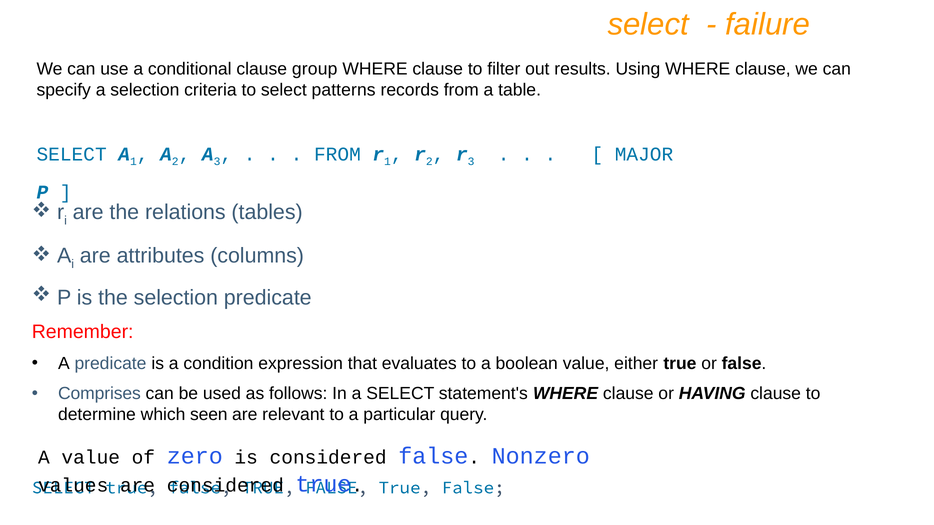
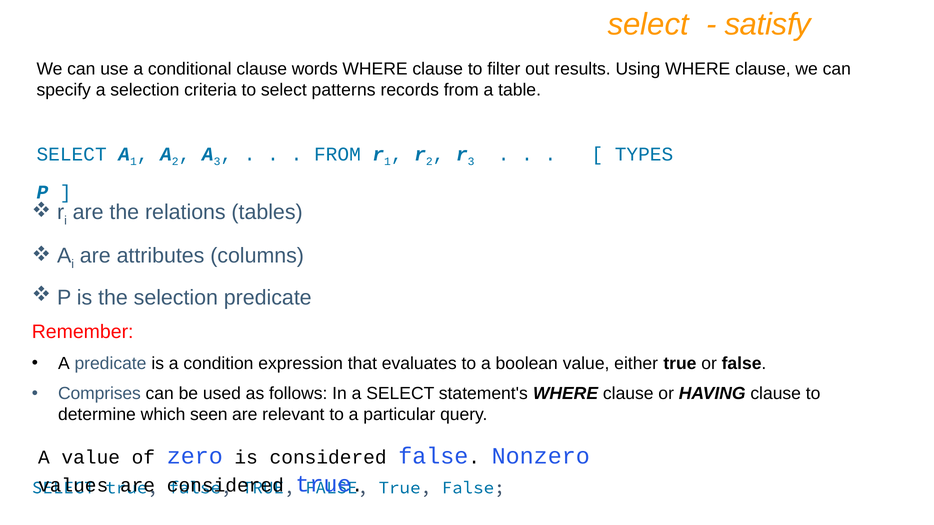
failure: failure -> satisfy (768, 24)
group: group -> words (315, 69)
MAJOR: MAJOR -> TYPES (644, 154)
